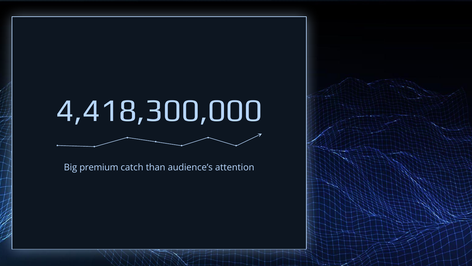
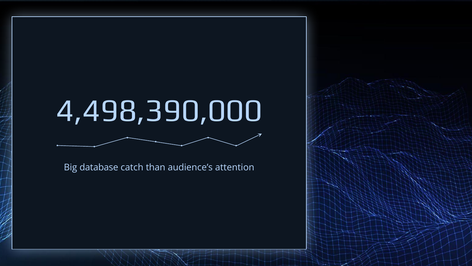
4,418,300,000: 4,418,300,000 -> 4,498,390,000 (159, 111)
premium: premium -> database (99, 167)
